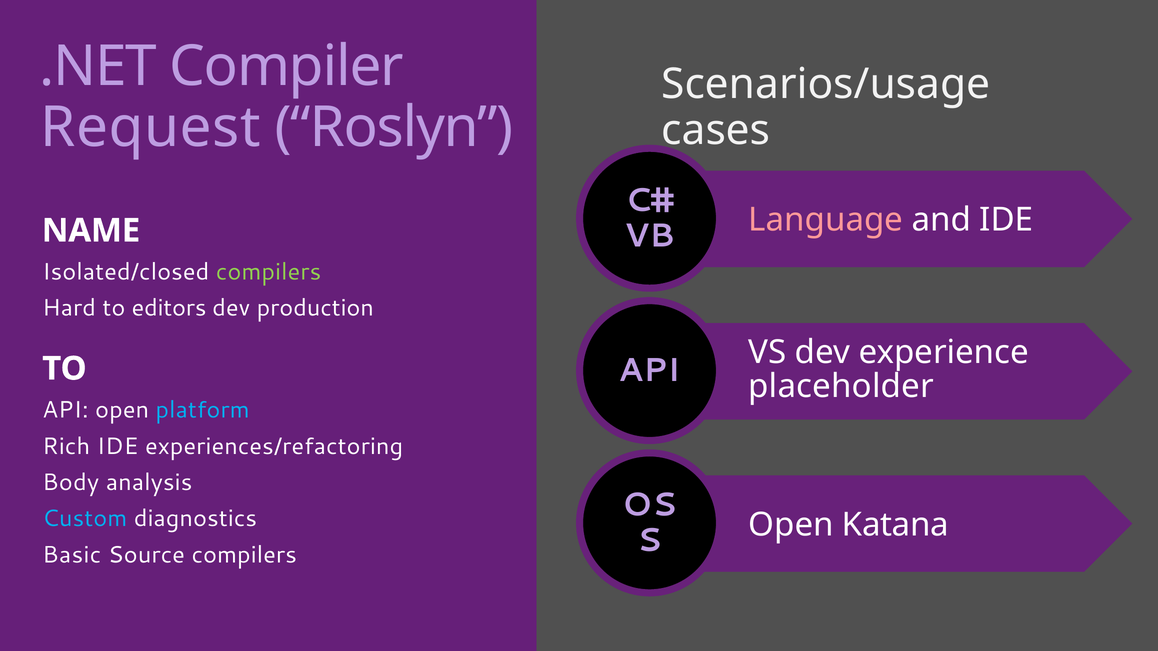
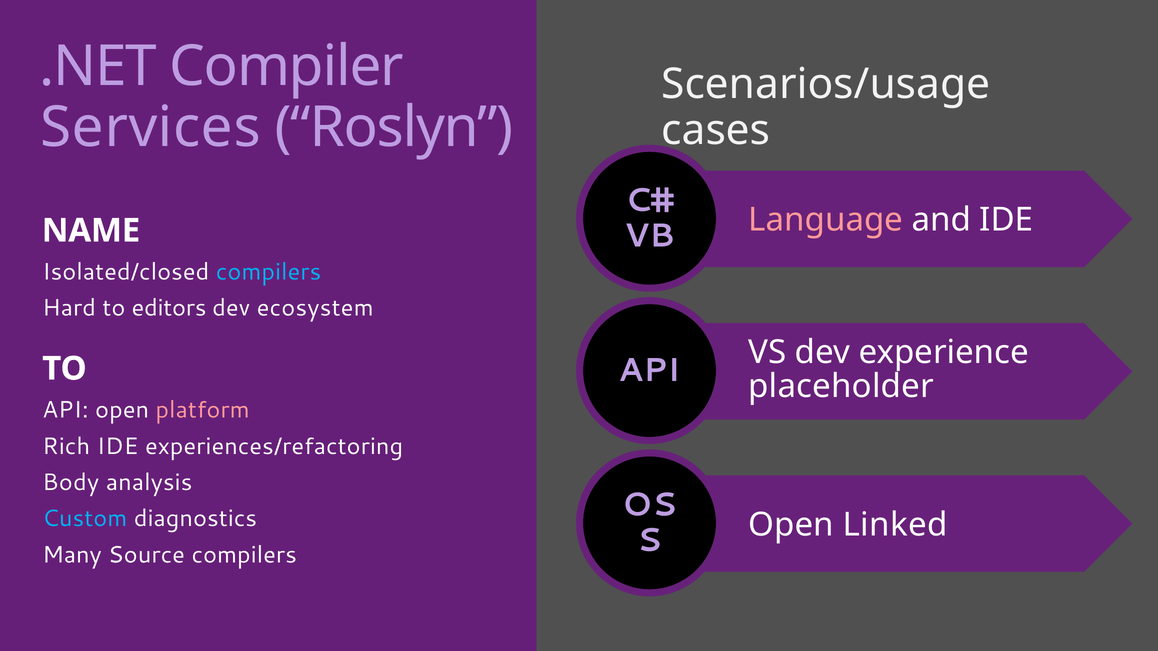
Request: Request -> Services (150, 128)
compilers colour: light green -> light blue (269, 272)
production: production -> ecosystem (315, 308)
platform colour: light blue -> pink (203, 410)
Katana: Katana -> Linked (895, 525)
Basic: Basic -> Many (72, 555)
